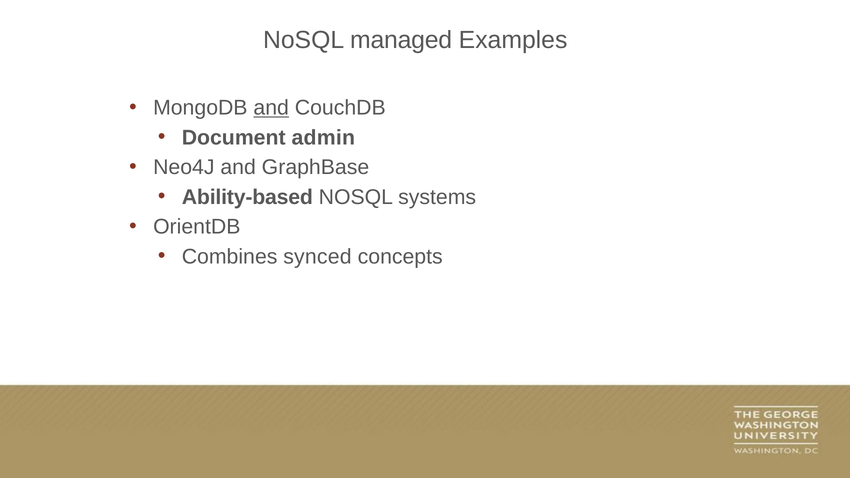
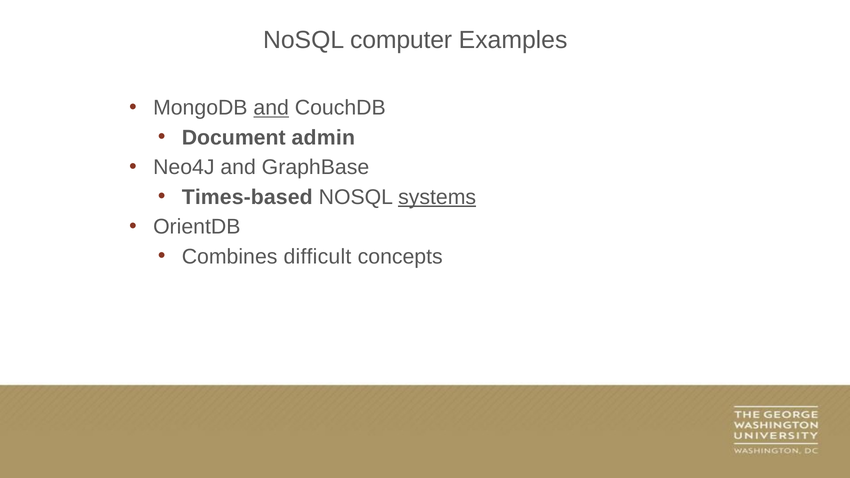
managed: managed -> computer (401, 40)
Ability-based: Ability-based -> Times-based (247, 197)
systems underline: none -> present (437, 197)
synced: synced -> difficult (317, 257)
